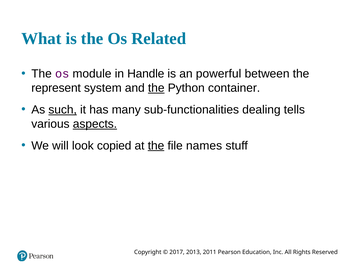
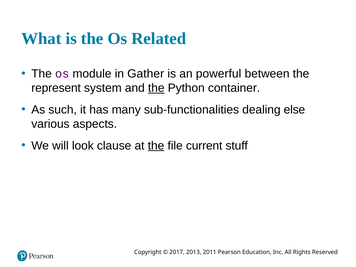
Handle: Handle -> Gather (146, 74)
such underline: present -> none (63, 110)
tells: tells -> else (294, 110)
aspects underline: present -> none (95, 124)
copied: copied -> clause (114, 146)
names: names -> current (204, 146)
